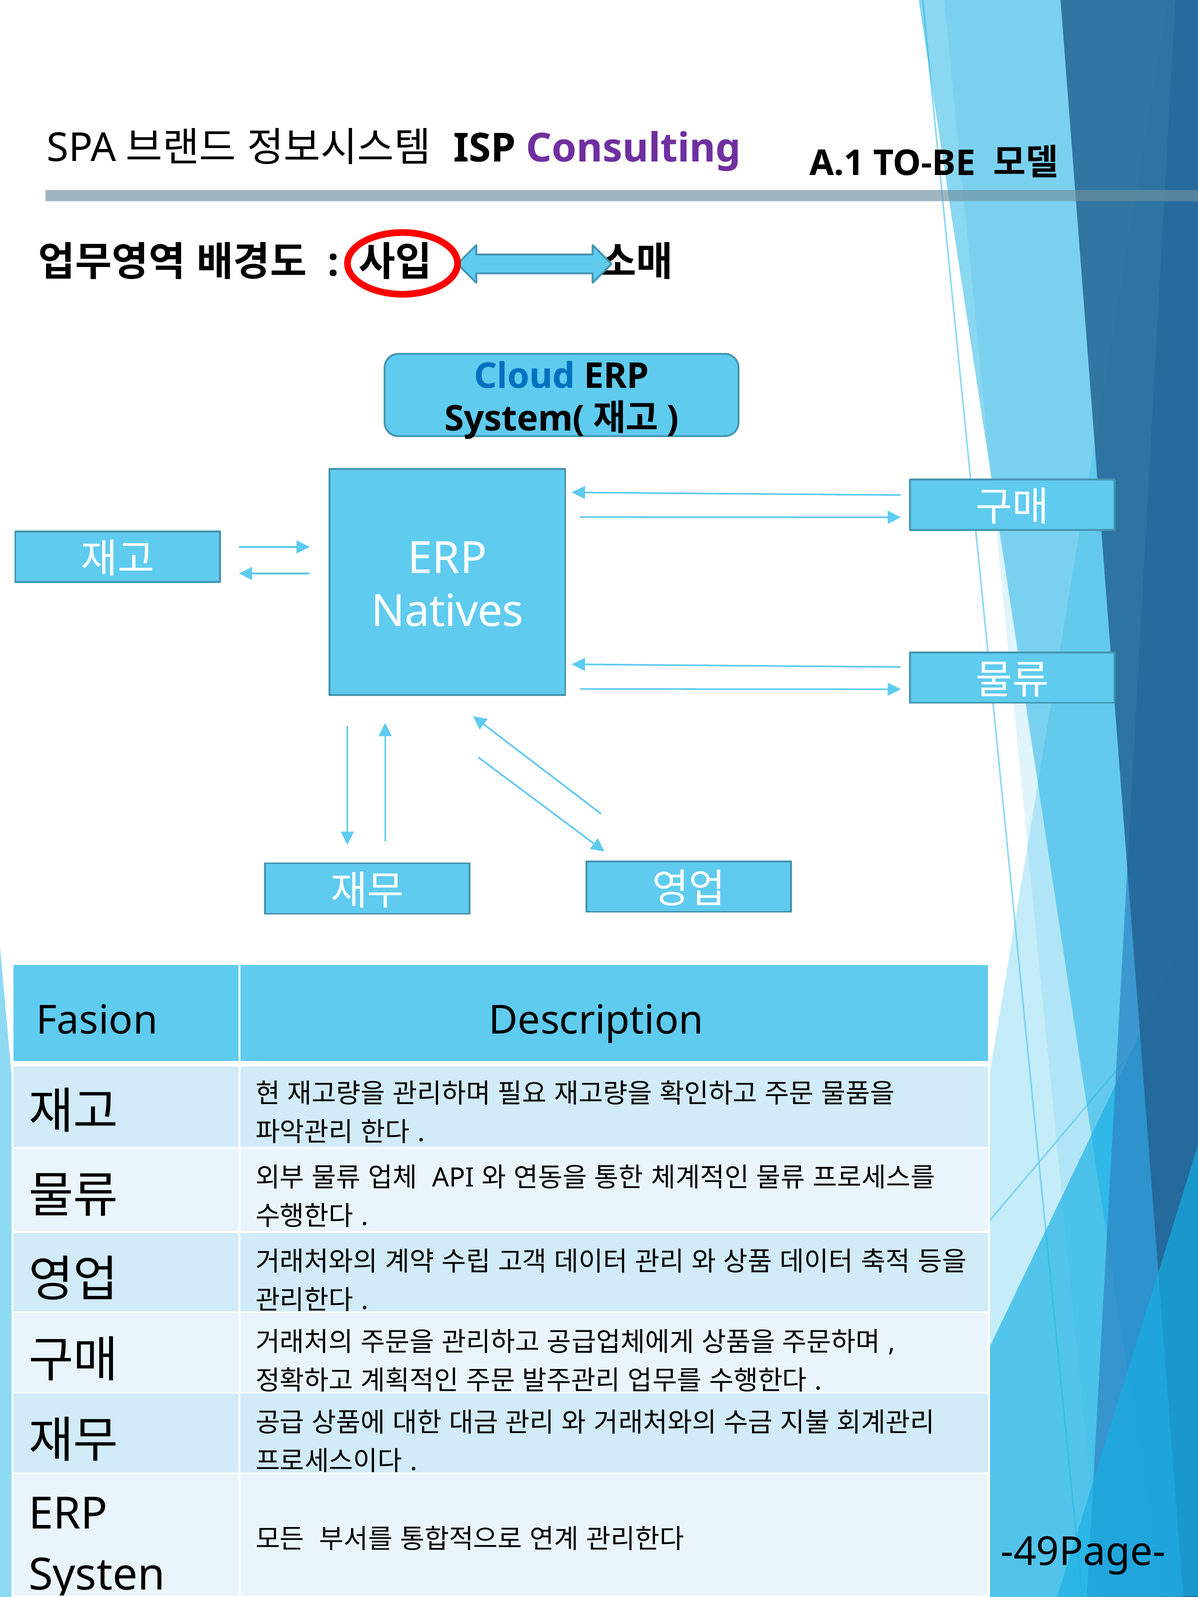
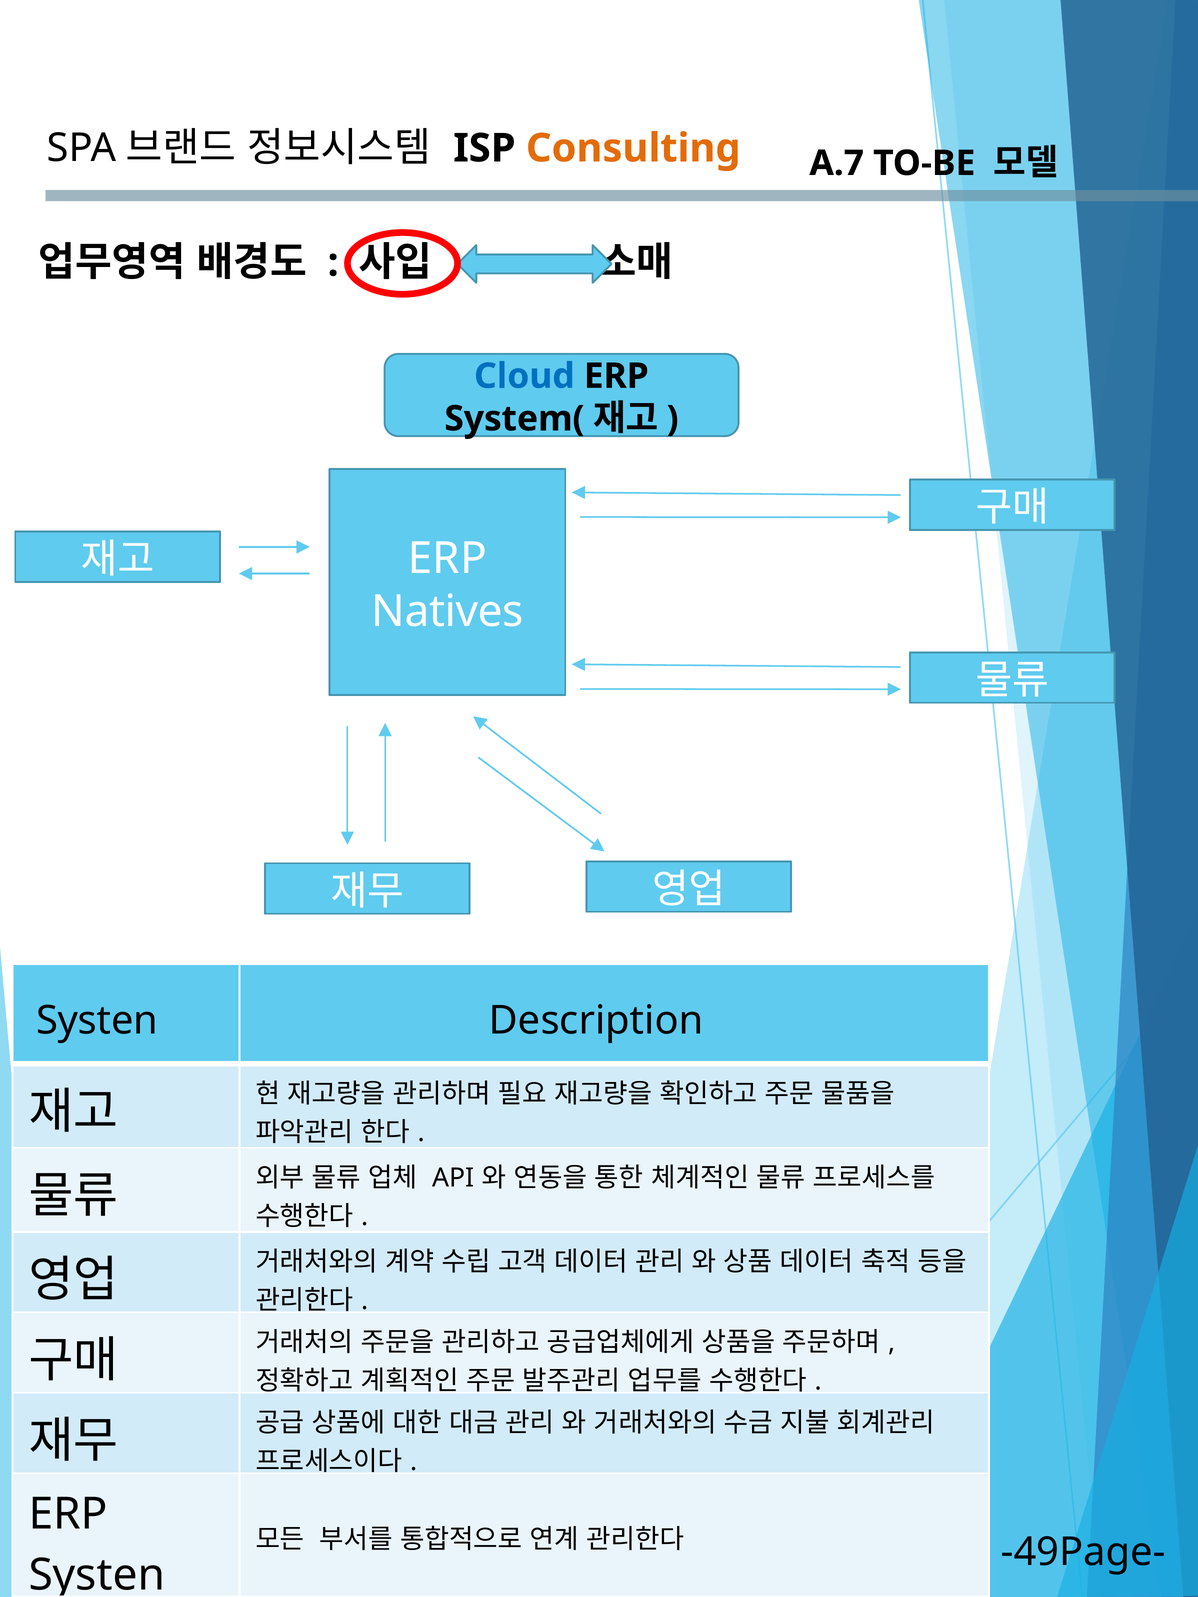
Consulting colour: purple -> orange (633, 148)
A.1: A.1 -> A.7 (837, 163)
Fasion: Fasion -> Systen (97, 1021)
